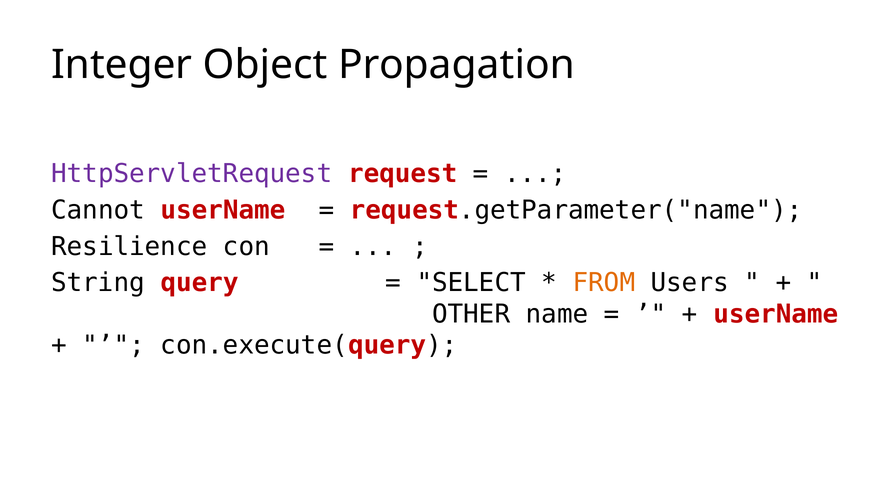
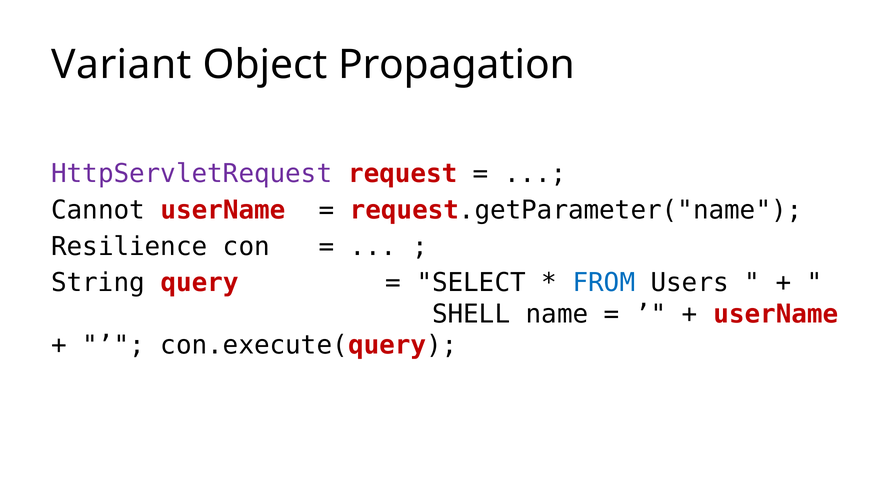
Integer: Integer -> Variant (121, 65)
FROM colour: orange -> blue (604, 283)
OTHER: OTHER -> SHELL (471, 314)
